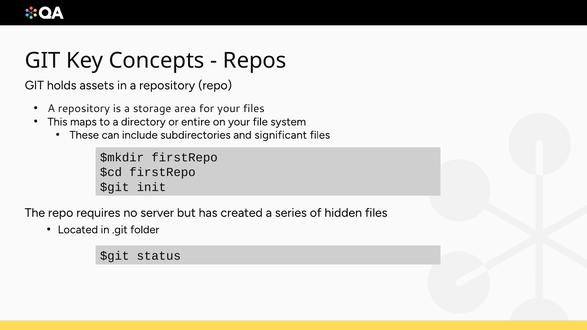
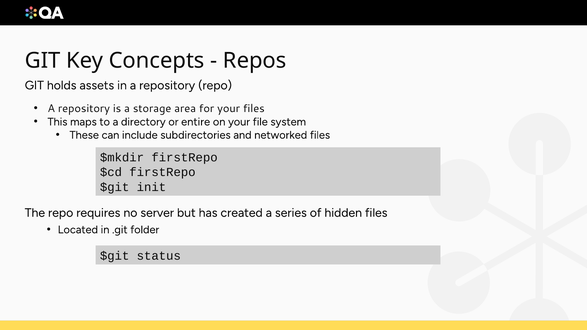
significant: significant -> networked (281, 135)
